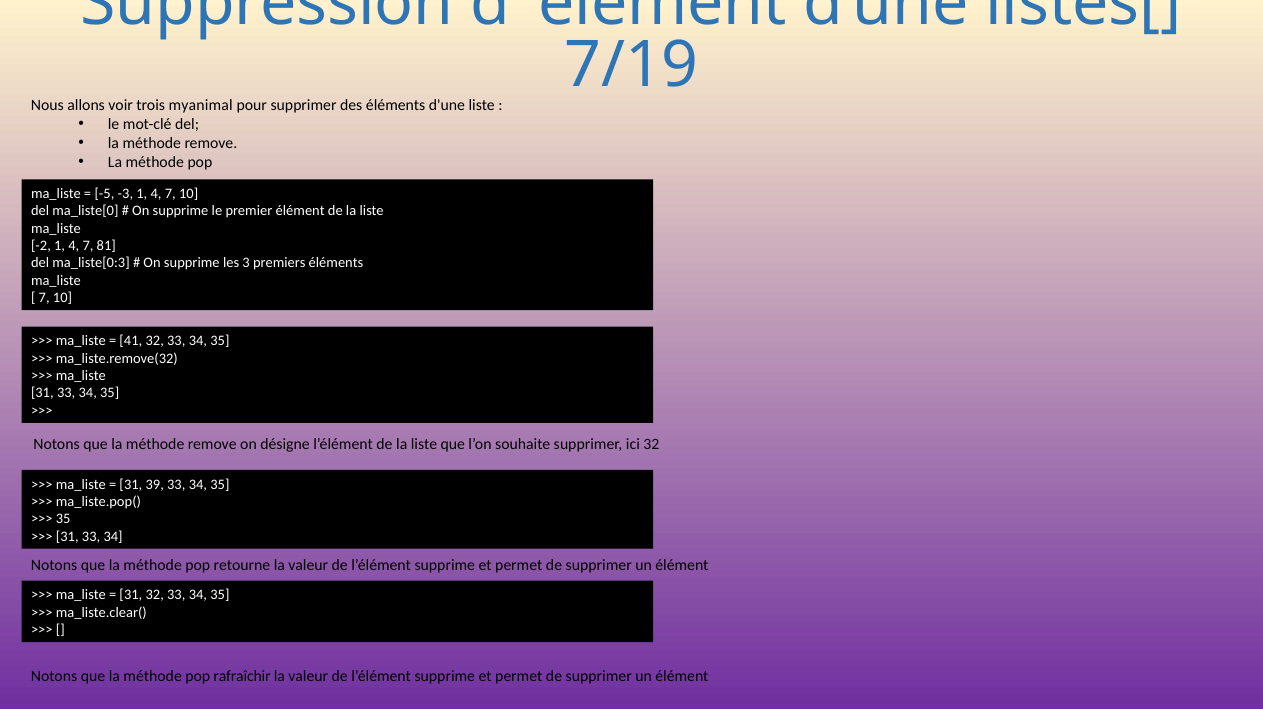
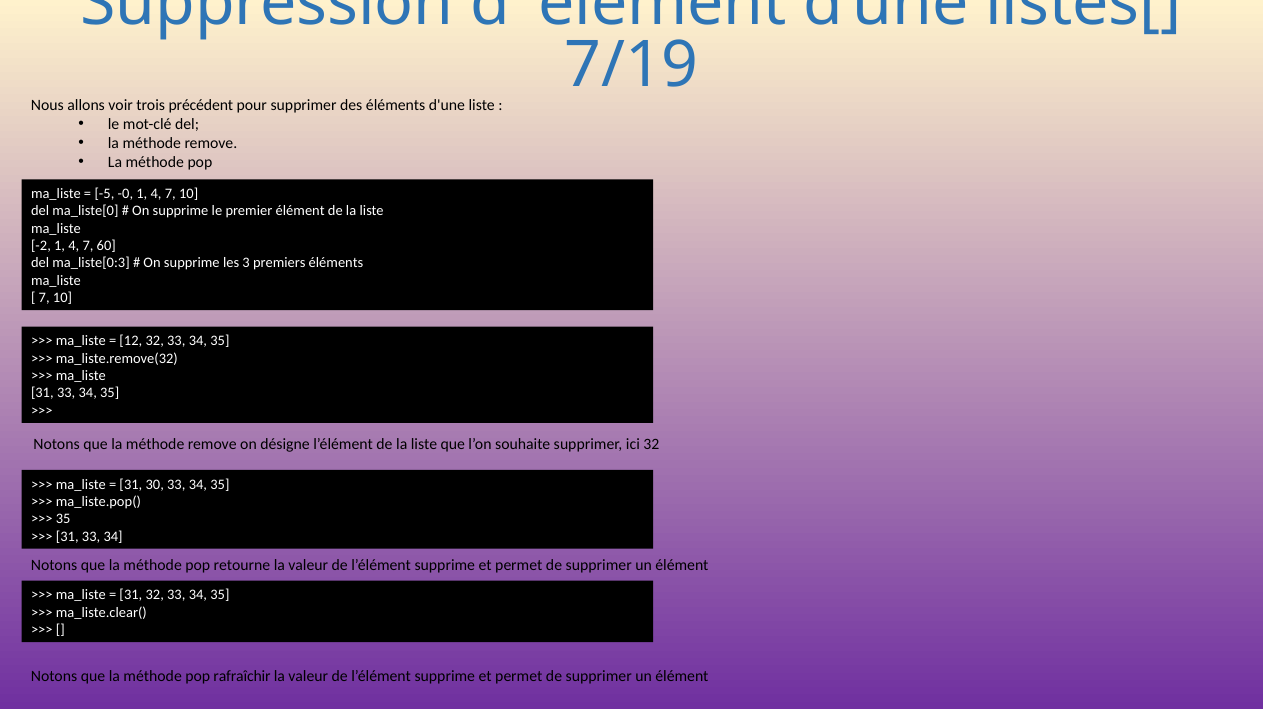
myanimal: myanimal -> précédent (201, 106)
-3: -3 -> -0 (125, 194)
81: 81 -> 60 (106, 246)
41: 41 -> 12 (131, 341)
39: 39 -> 30 (155, 485)
